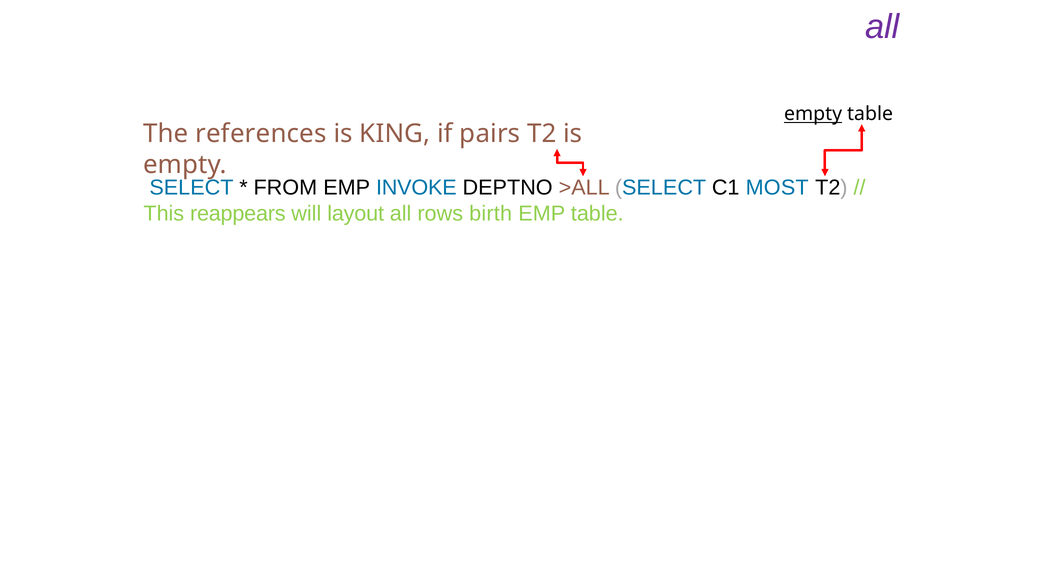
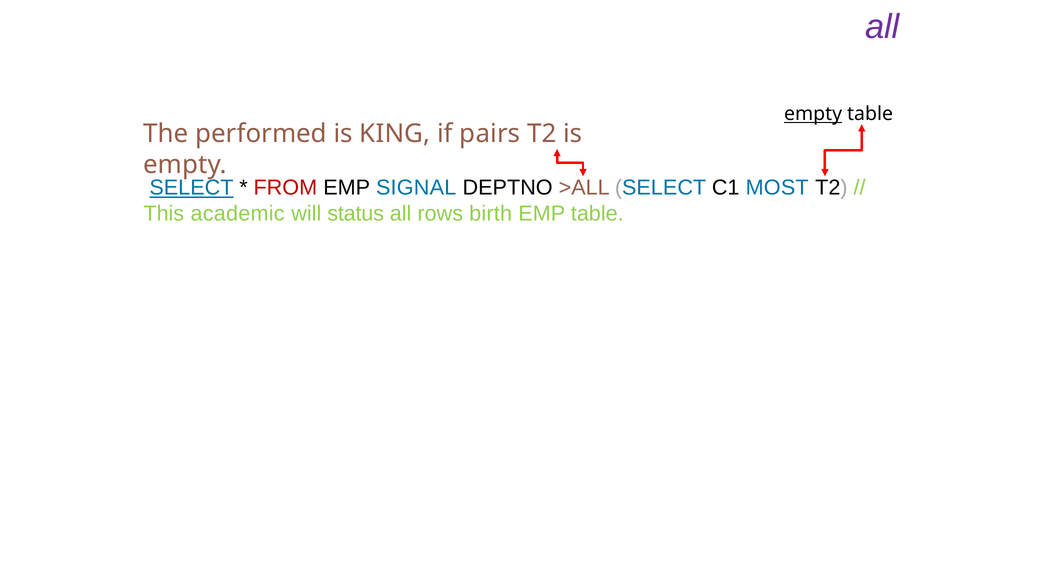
references: references -> performed (261, 134)
SELECT underline: none -> present (191, 188)
FROM colour: black -> red (285, 188)
INVOKE: INVOKE -> SIGNAL (416, 188)
reappears: reappears -> academic (238, 214)
layout: layout -> status (356, 214)
